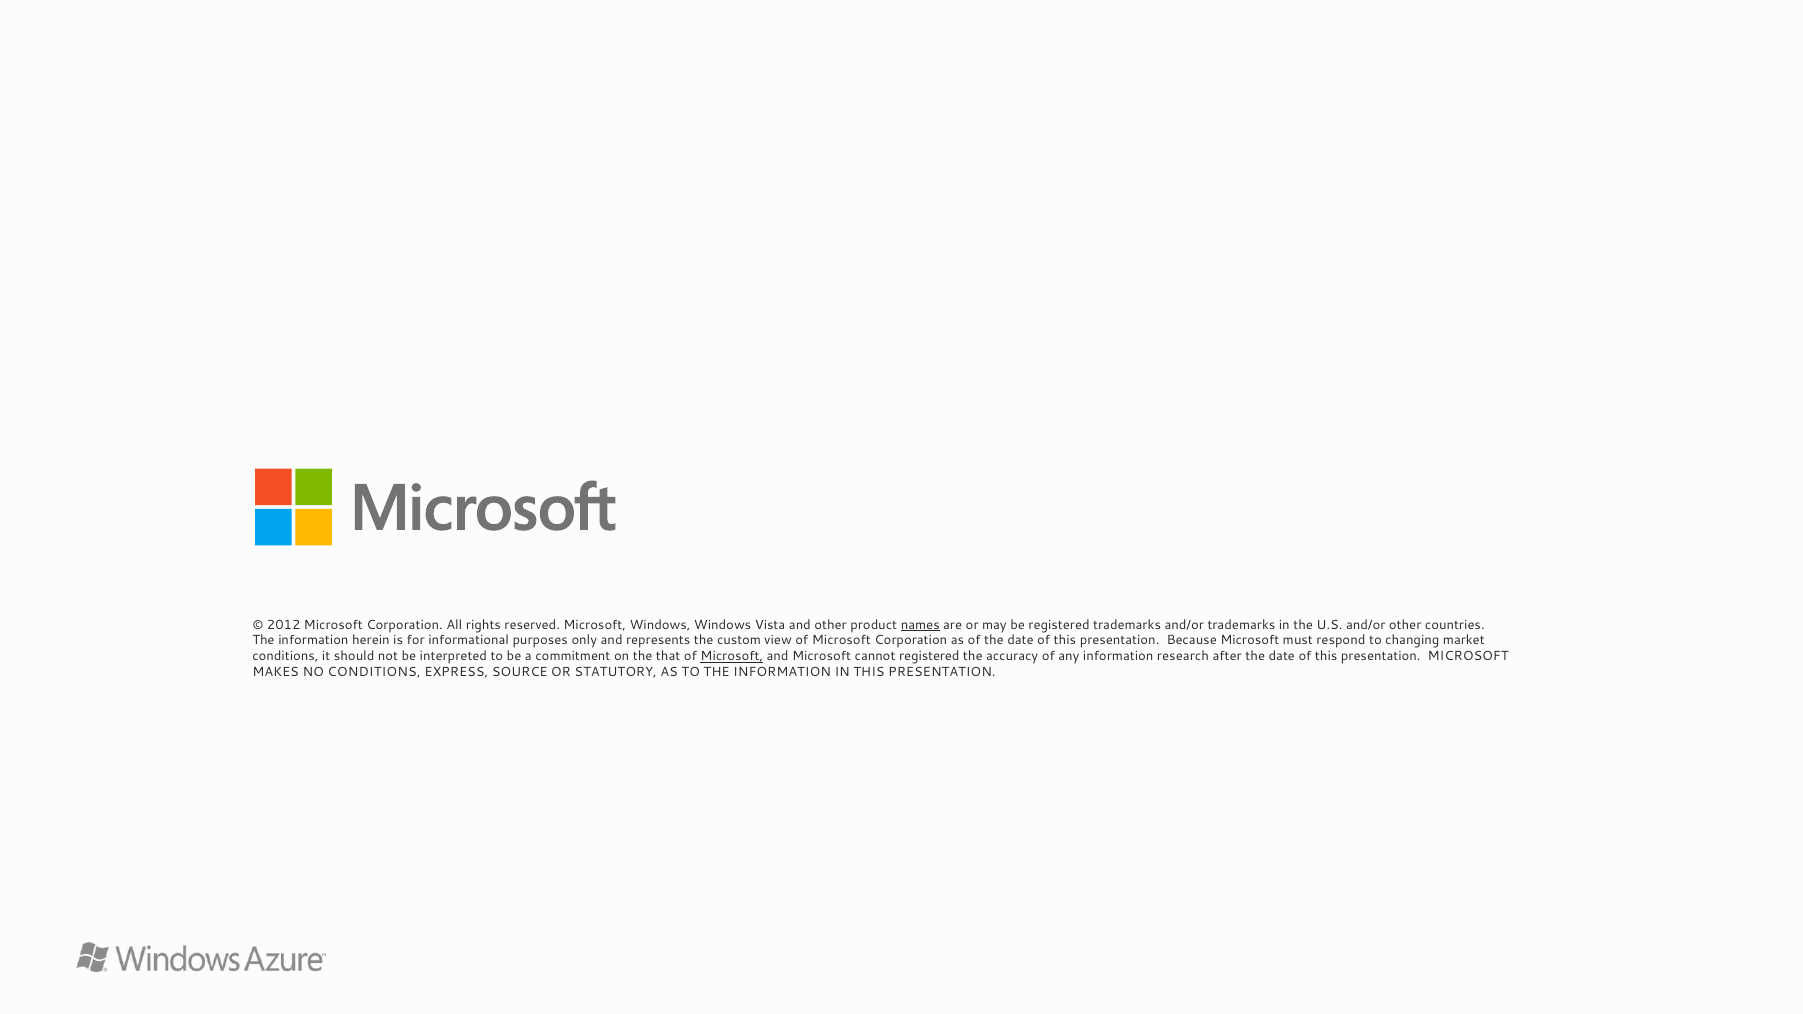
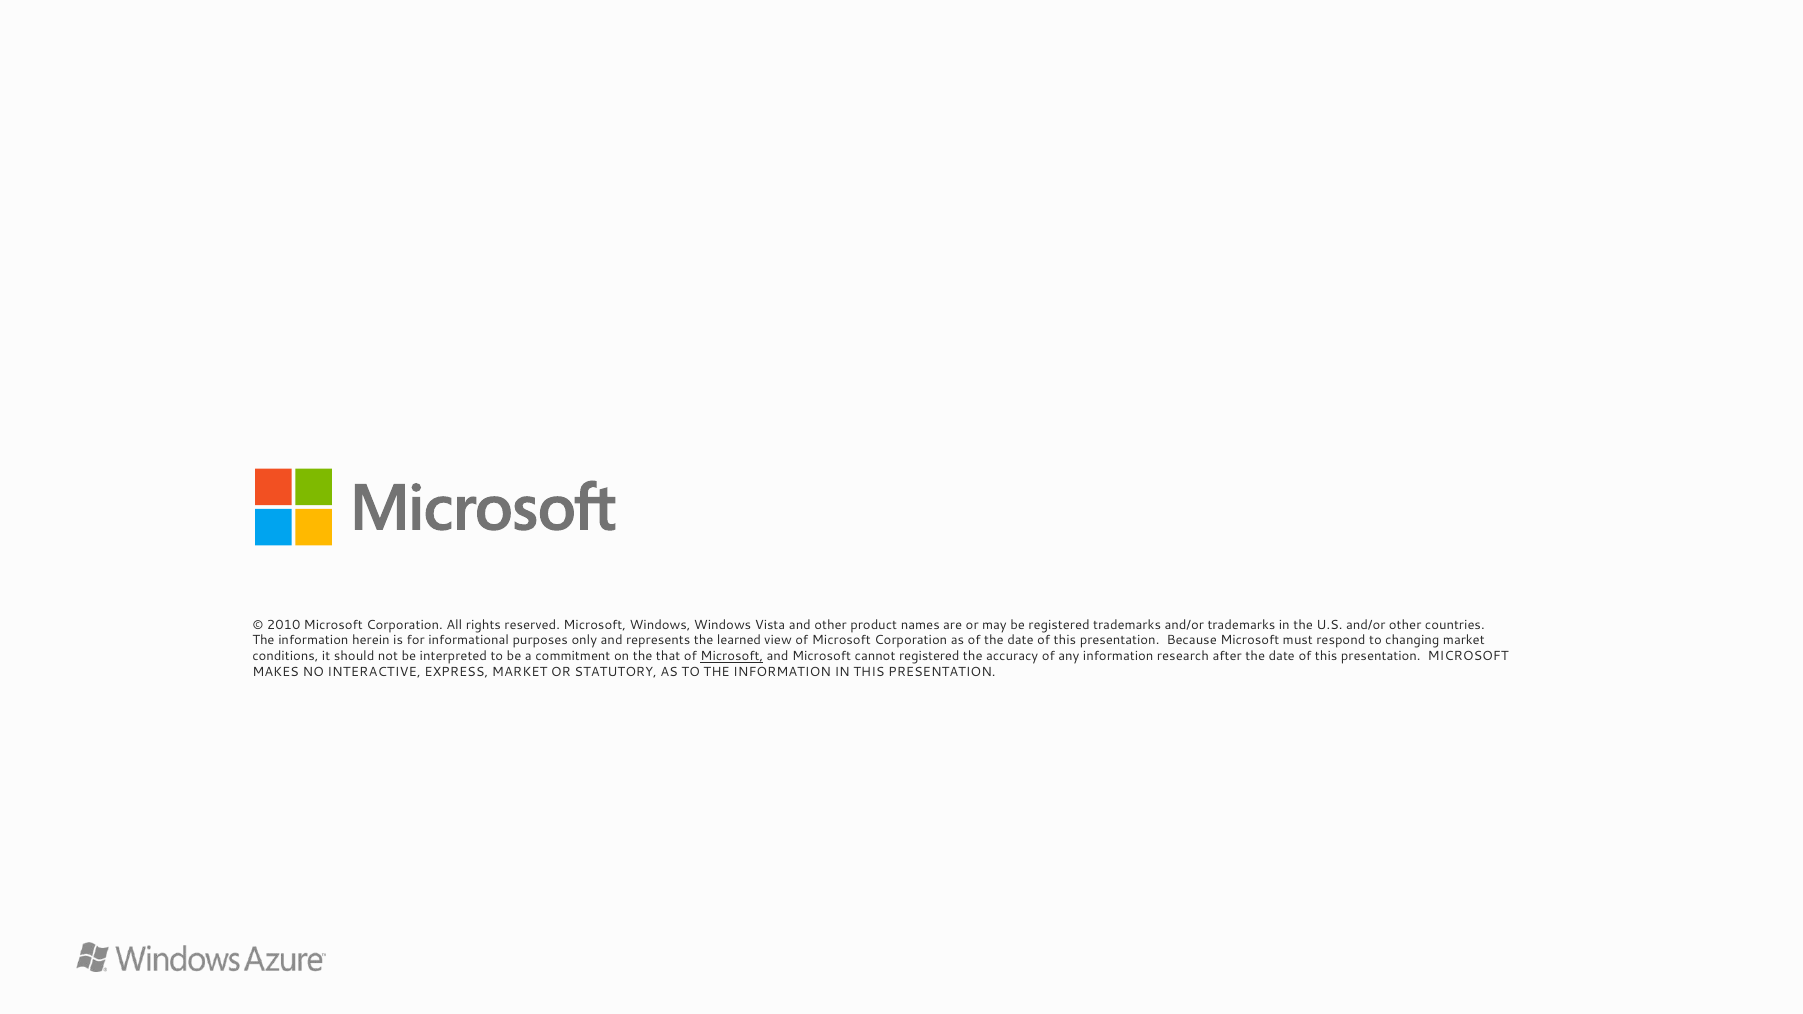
2012: 2012 -> 2010 (284, 625)
names underline: present -> none (920, 625)
custom: custom -> learned (739, 641)
NO CONDITIONS: CONDITIONS -> INTERACTIVE (374, 672)
EXPRESS SOURCE: SOURCE -> MARKET (520, 672)
